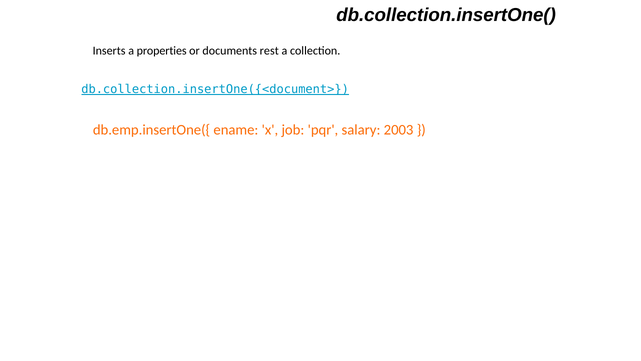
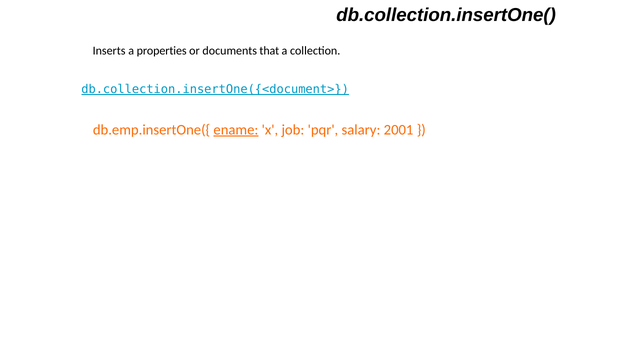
rest: rest -> that (269, 50)
ename underline: none -> present (236, 130)
2003: 2003 -> 2001 (399, 130)
